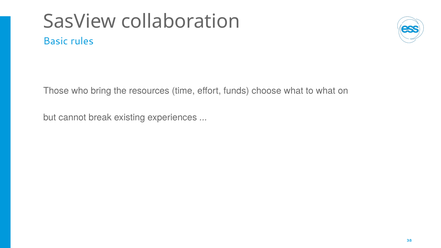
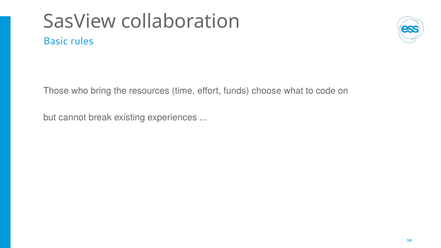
to what: what -> code (326, 91)
